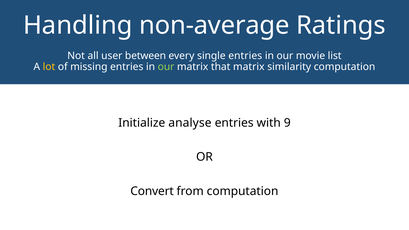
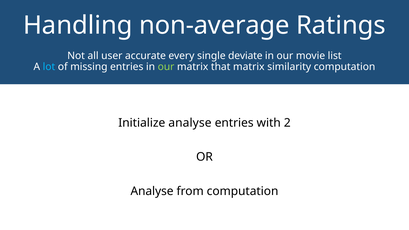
between: between -> accurate (145, 56)
single entries: entries -> deviate (245, 56)
lot colour: yellow -> light blue (49, 67)
9: 9 -> 2 (287, 123)
Convert: Convert -> Analyse (152, 191)
